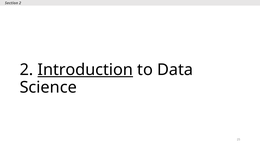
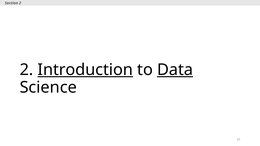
Data underline: none -> present (175, 70)
